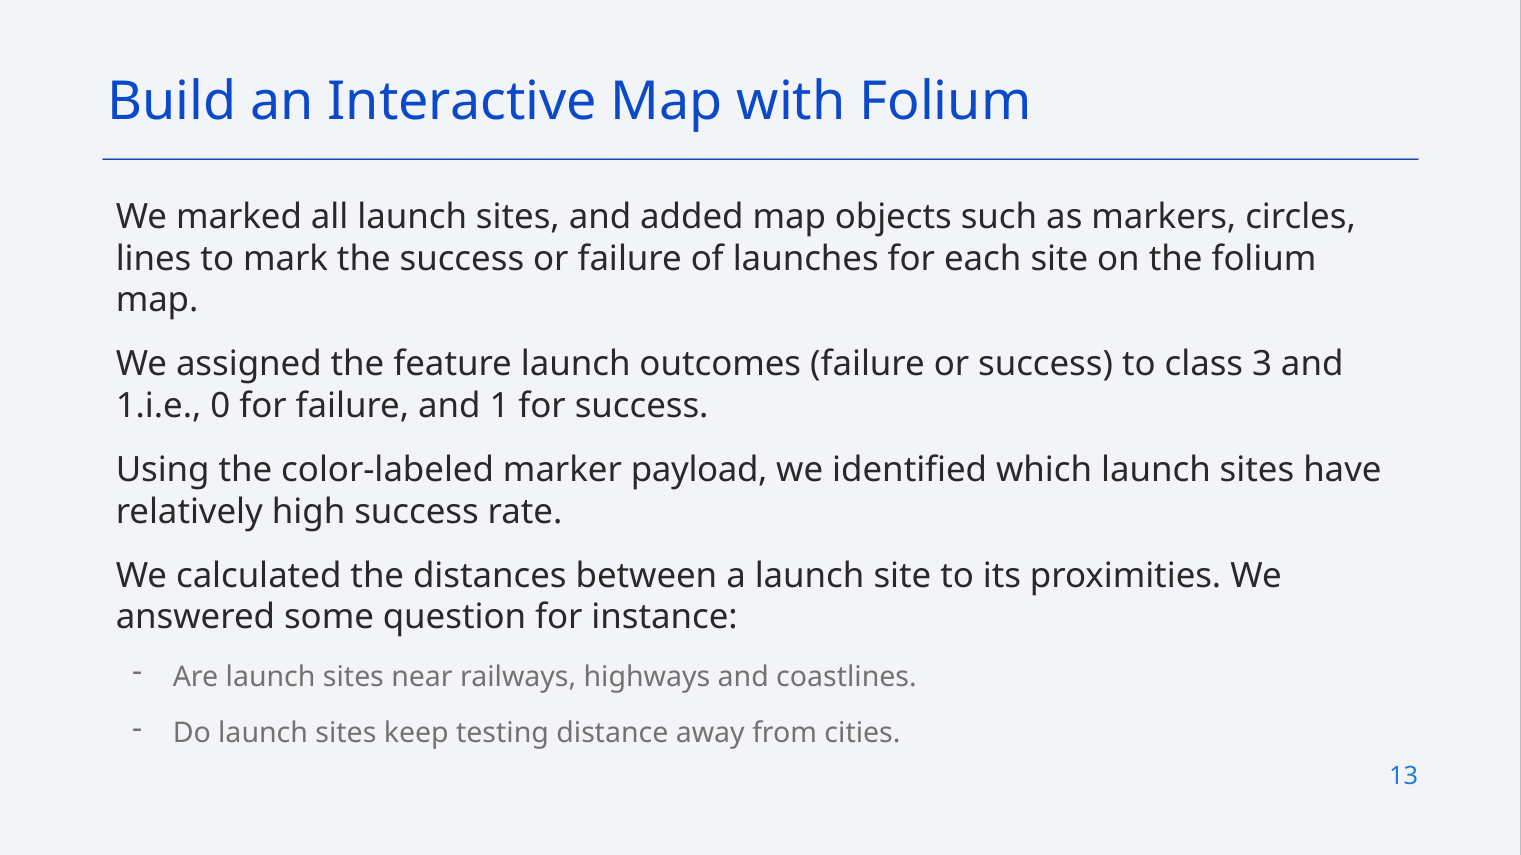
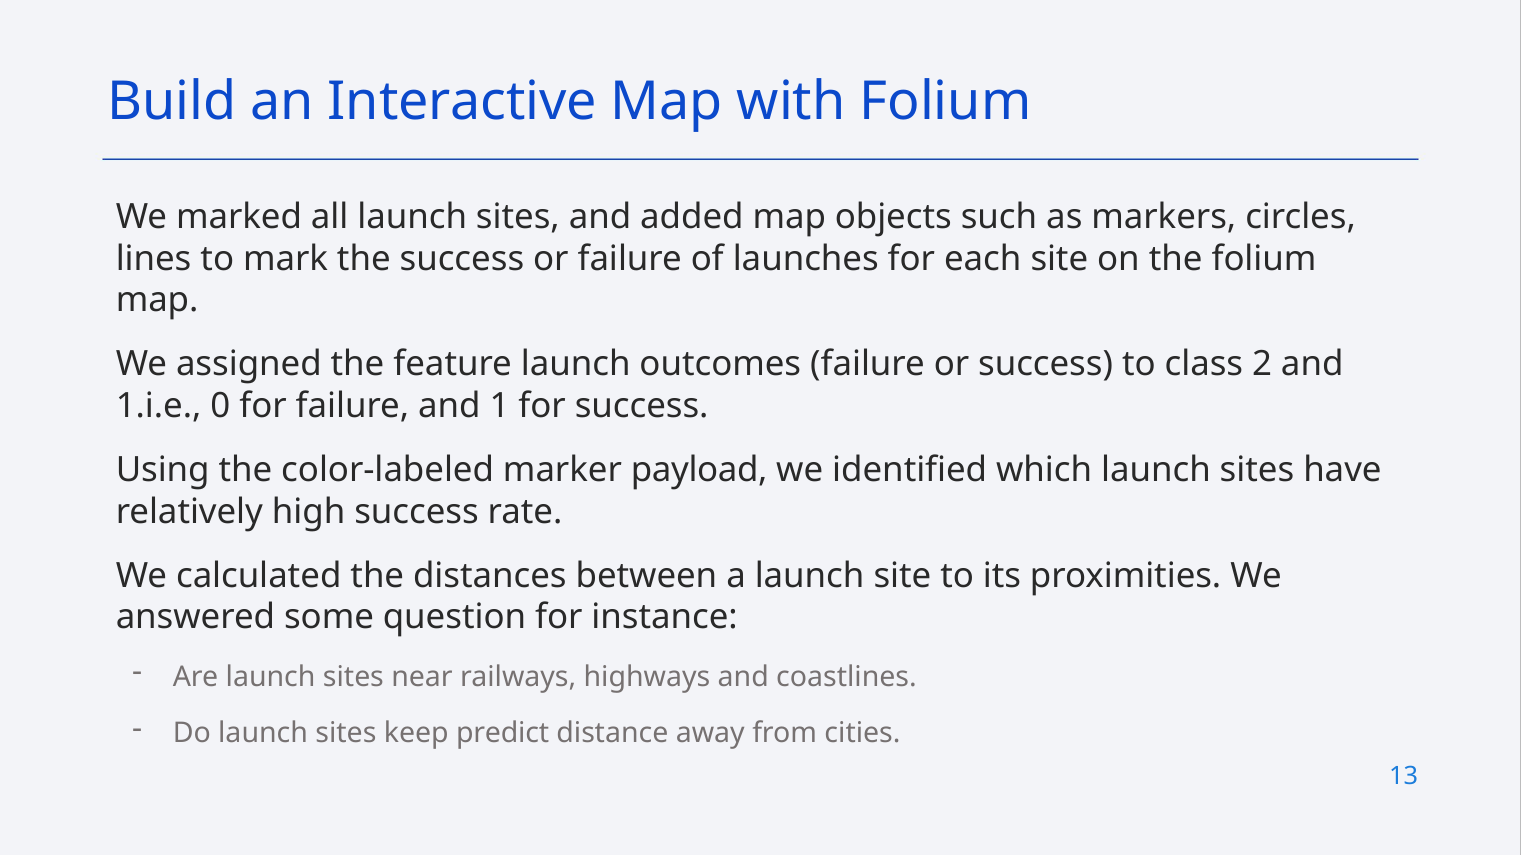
3: 3 -> 2 (1262, 364)
testing: testing -> predict (503, 734)
